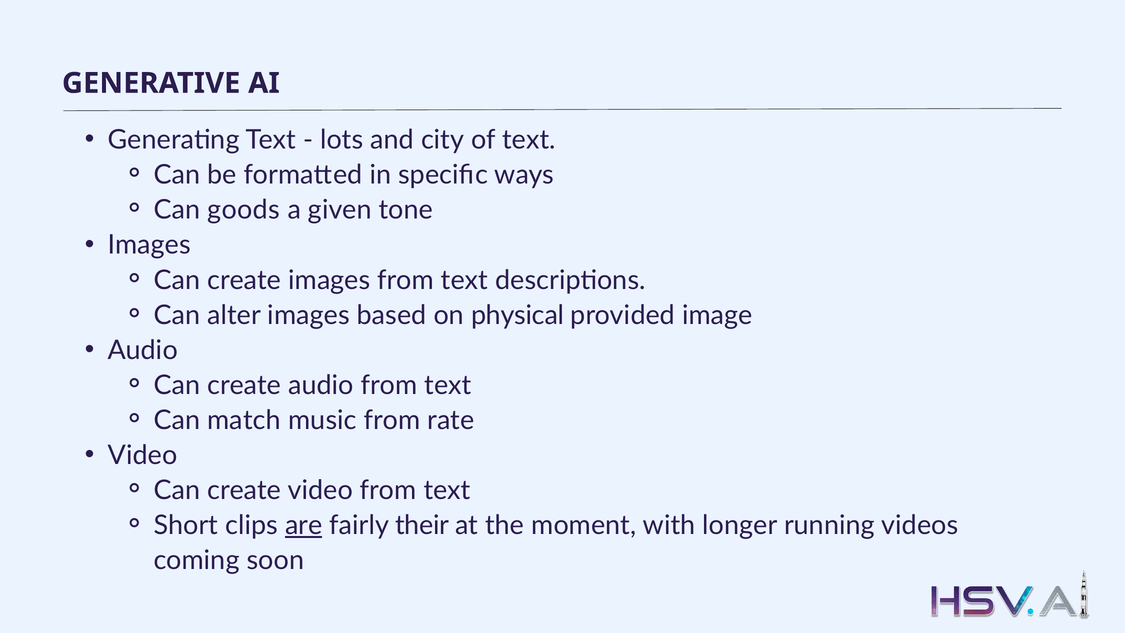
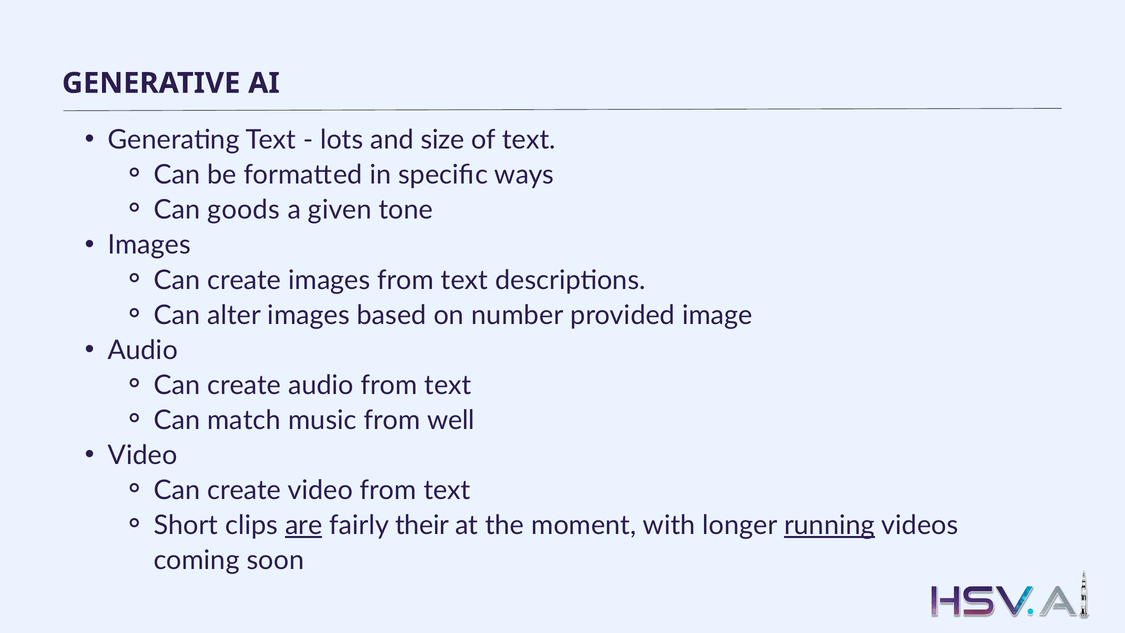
city: city -> size (443, 140)
physical: physical -> number (517, 315)
rate: rate -> well (451, 420)
running underline: none -> present (829, 525)
